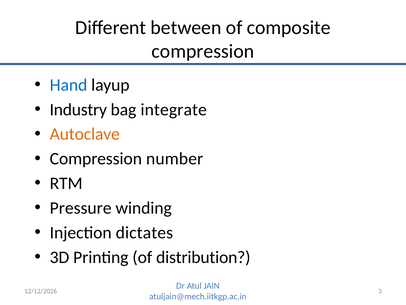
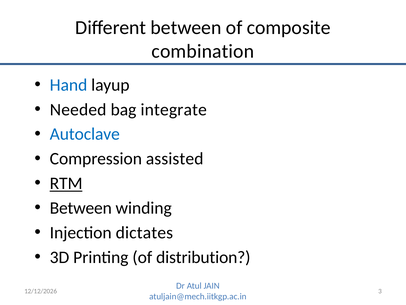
compression: compression -> combination (203, 51)
Industry: Industry -> Needed (78, 109)
Autoclave colour: orange -> blue (85, 134)
number: number -> assisted (175, 159)
RTM underline: none -> present (66, 183)
Pressure: Pressure -> Between (81, 208)
